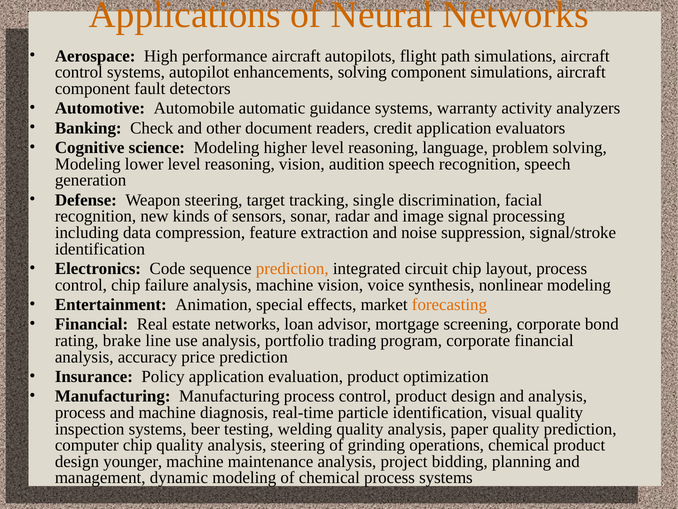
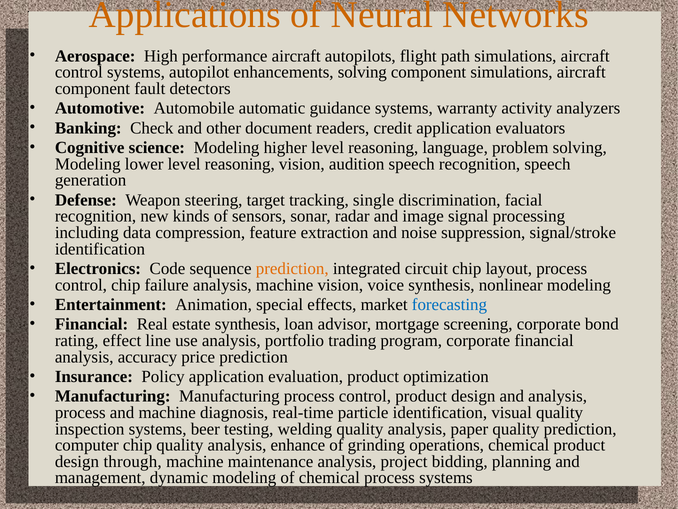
forecasting colour: orange -> blue (449, 304)
estate networks: networks -> synthesis (247, 324)
brake: brake -> effect (122, 340)
analysis steering: steering -> enhance (298, 445)
younger: younger -> through (133, 461)
